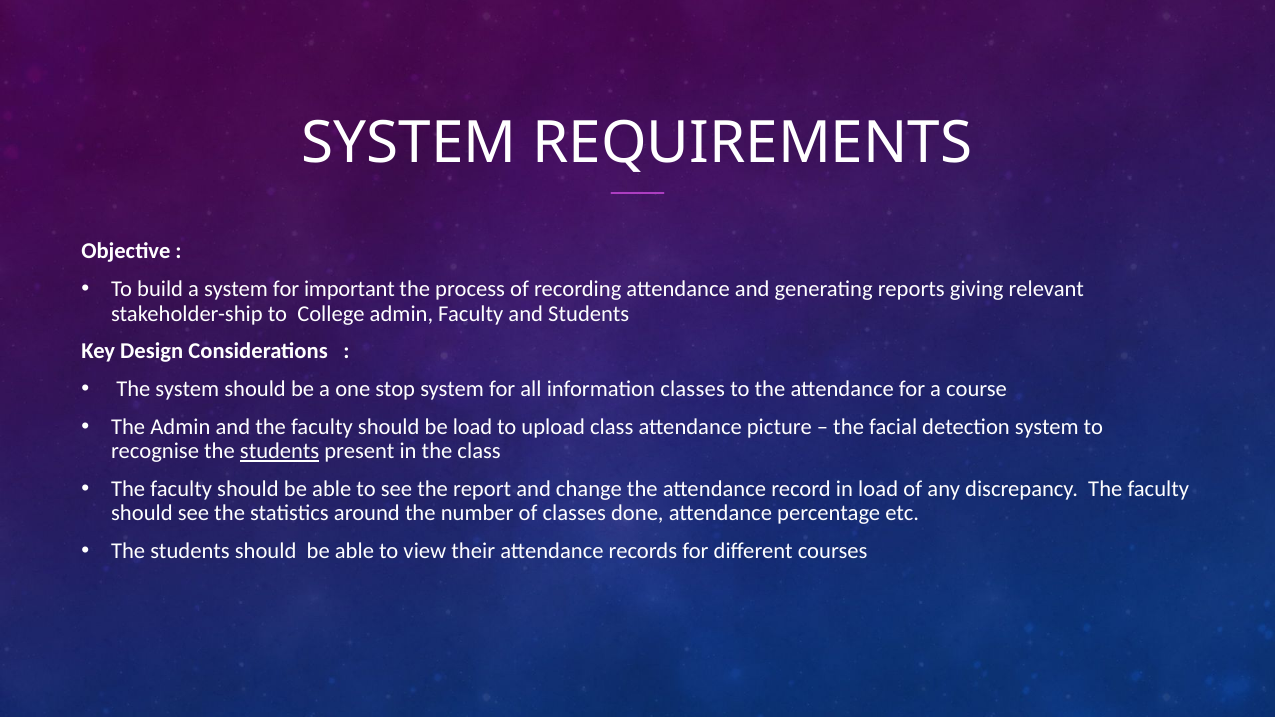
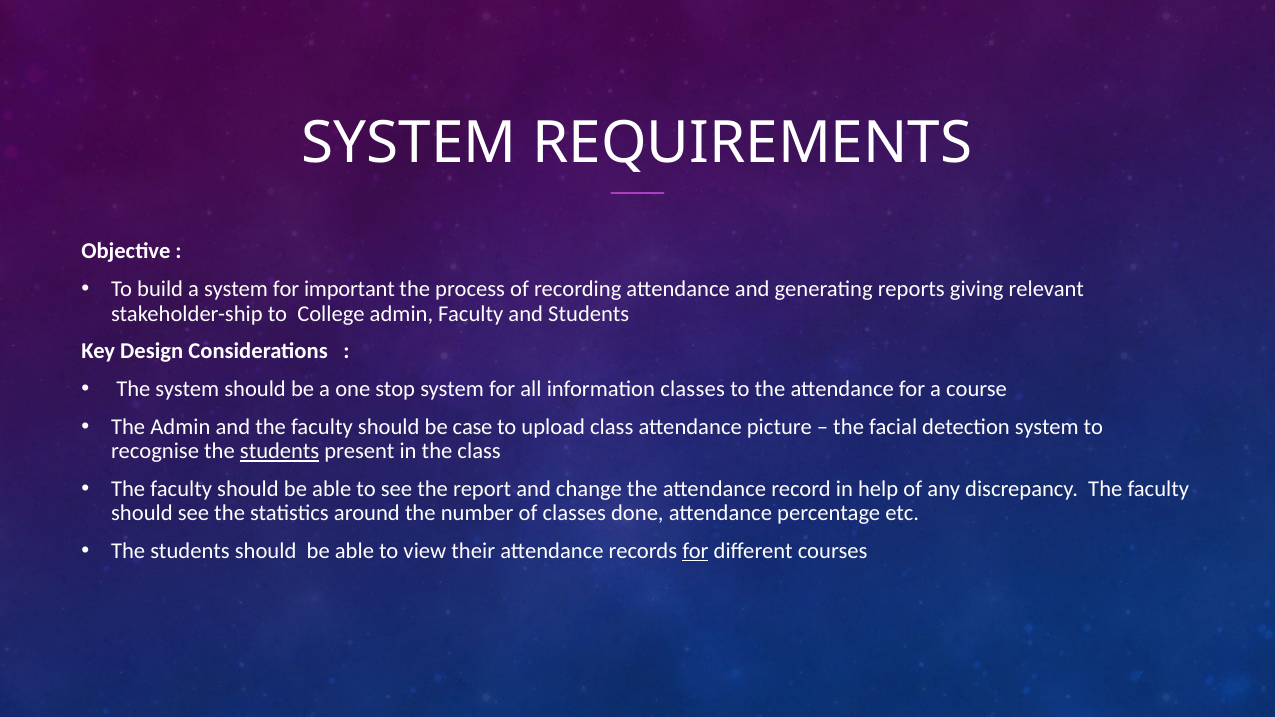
be load: load -> case (473, 427)
in load: load -> help (878, 489)
for underline: none -> present (695, 551)
